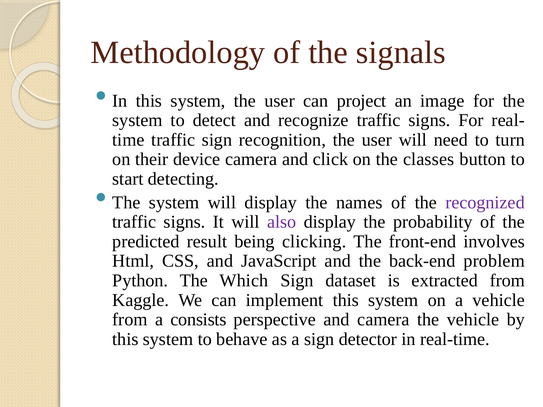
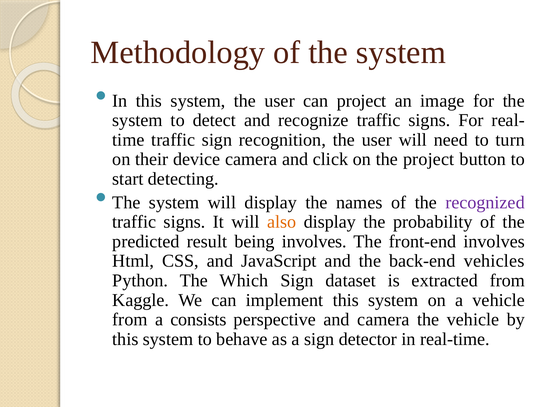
of the signals: signals -> system (401, 53)
the classes: classes -> project (429, 159)
also colour: purple -> orange (282, 222)
being clicking: clicking -> involves (314, 242)
problem: problem -> vehicles (494, 261)
